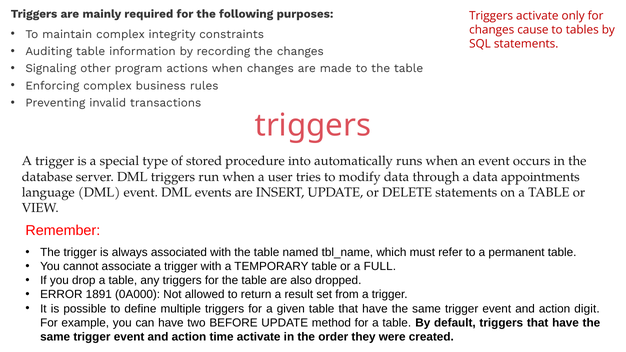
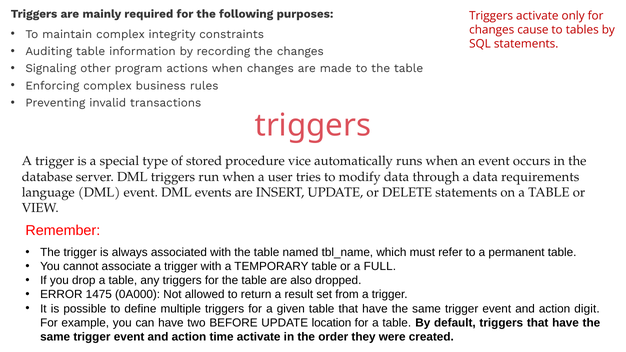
into: into -> vice (299, 161)
appointments: appointments -> requirements (540, 177)
1891: 1891 -> 1475 (99, 295)
method: method -> location (331, 323)
